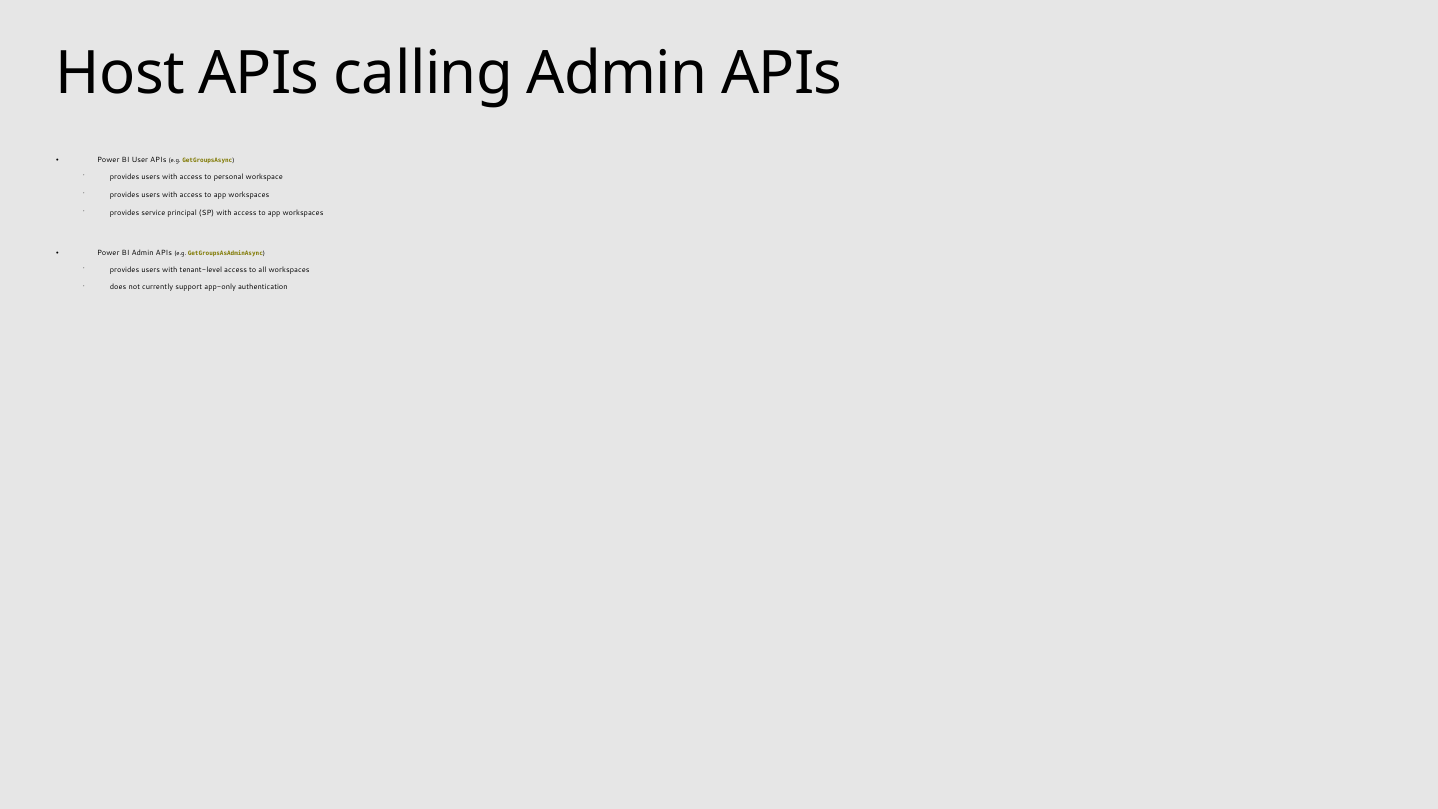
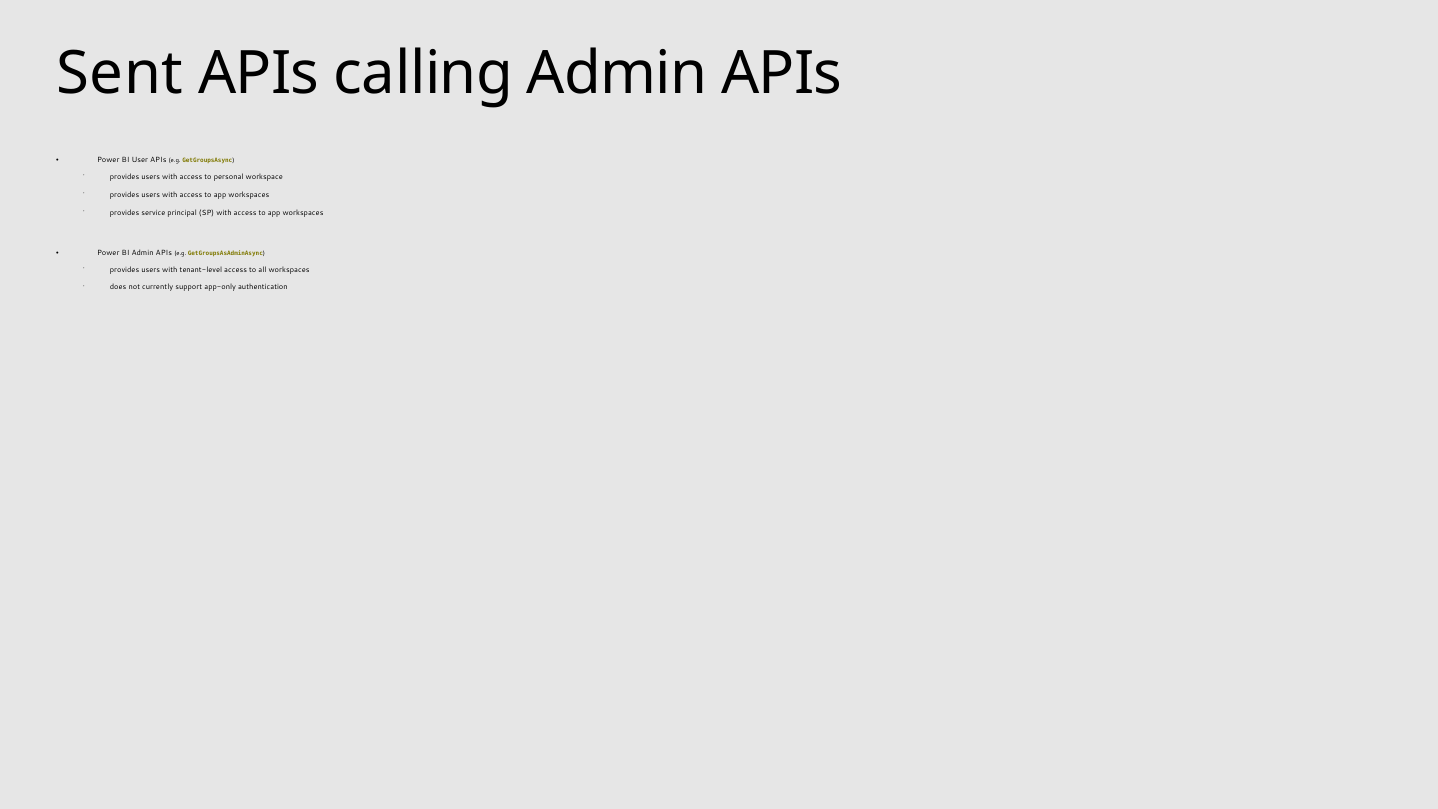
Host: Host -> Sent (120, 74)
